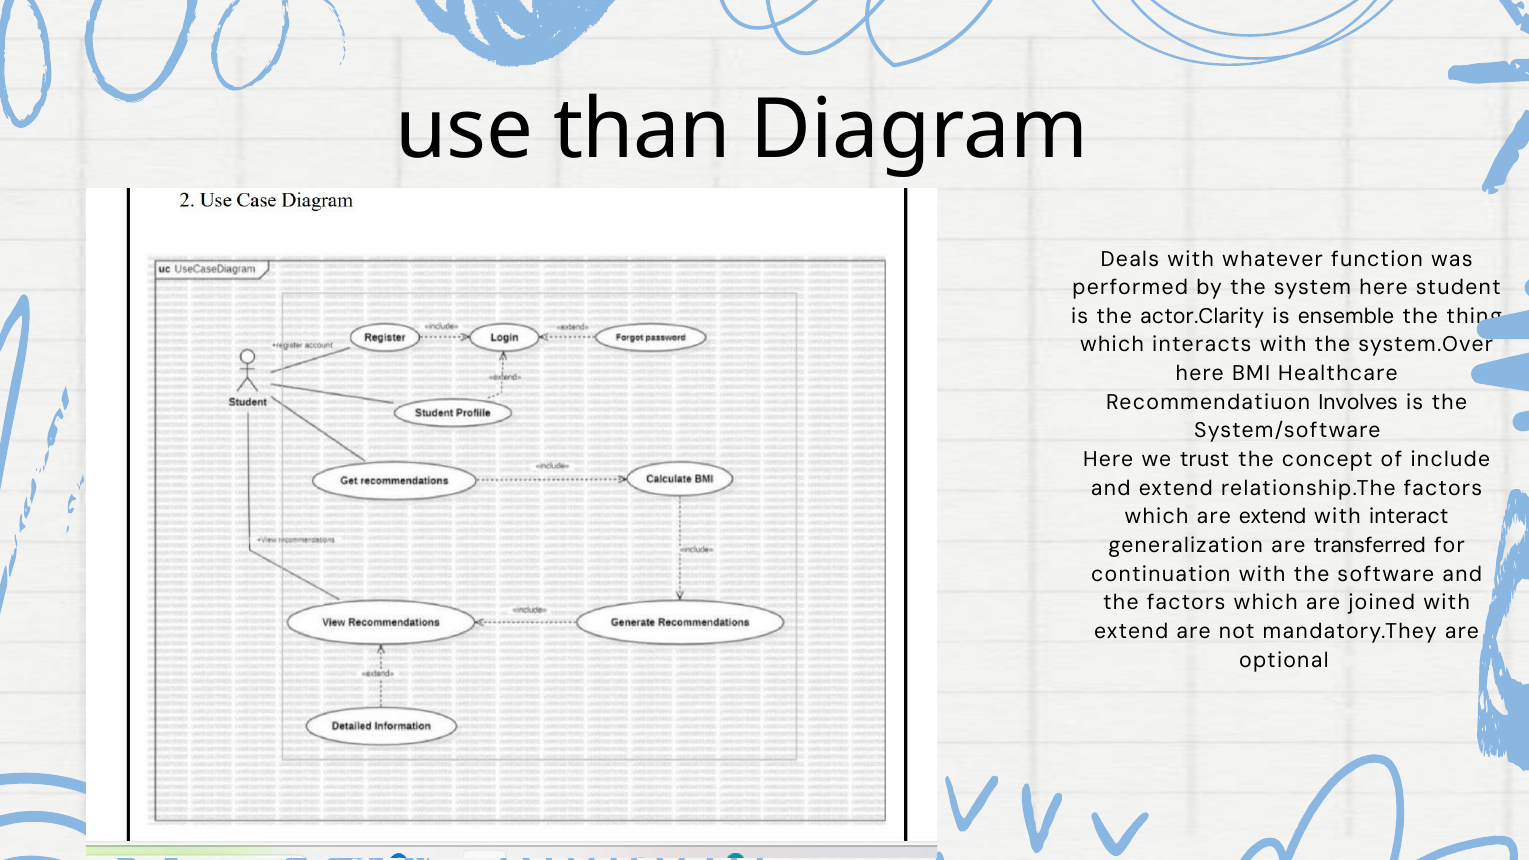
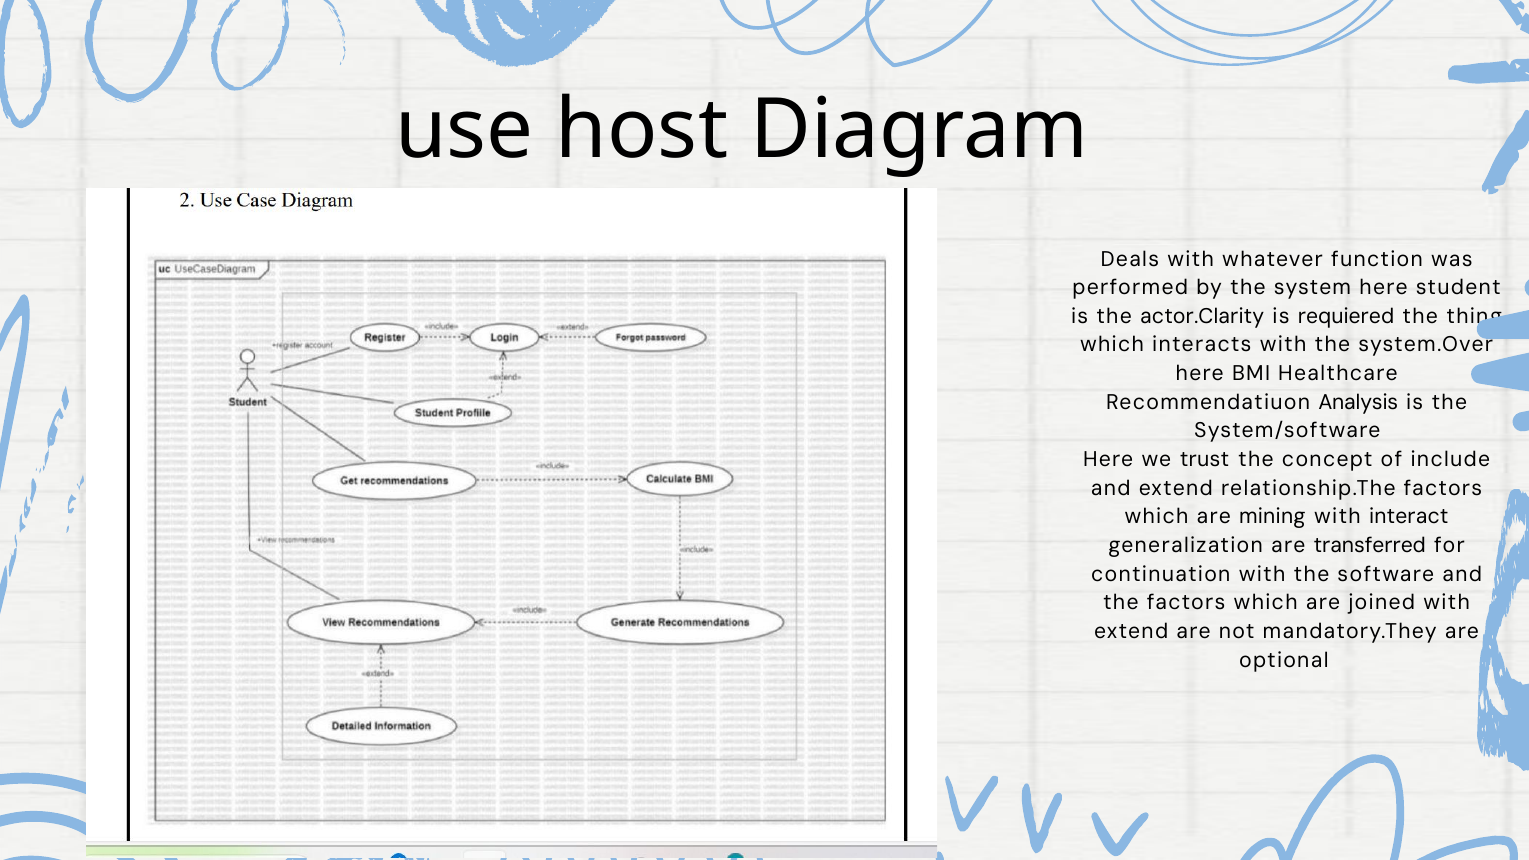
than: than -> host (642, 130)
ensemble: ensemble -> requiered (1346, 316)
Involves: Involves -> Analysis (1358, 402)
are extend: extend -> mining (1272, 517)
